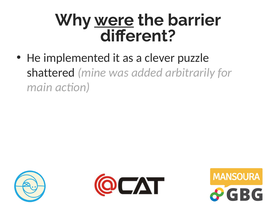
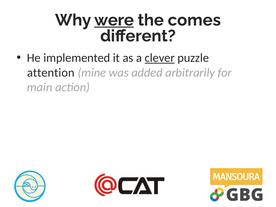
barrier: barrier -> comes (194, 20)
clever underline: none -> present (160, 58)
shattered: shattered -> attention (51, 73)
